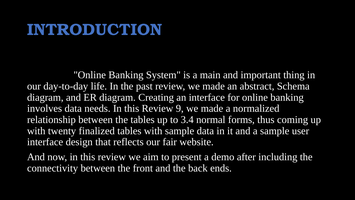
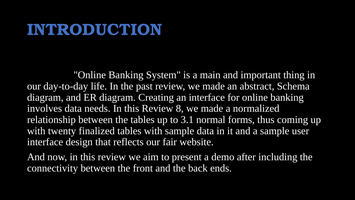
9: 9 -> 8 (180, 108)
3.4: 3.4 -> 3.1 (187, 120)
